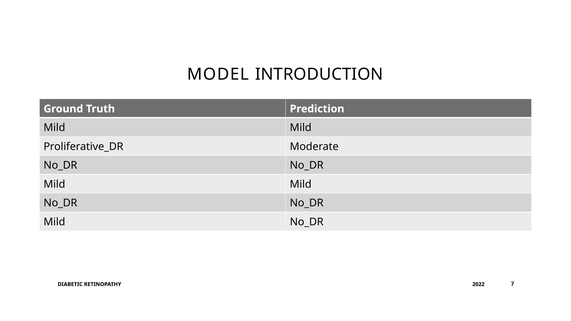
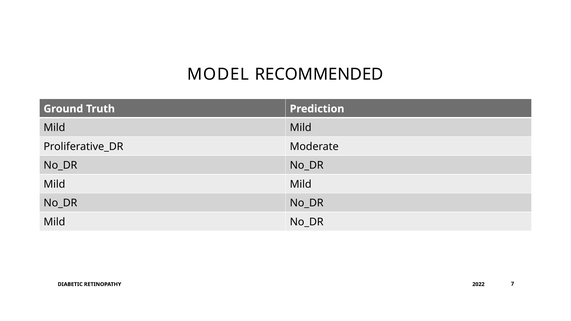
INTRODUCTION: INTRODUCTION -> RECOMMENDED (319, 74)
